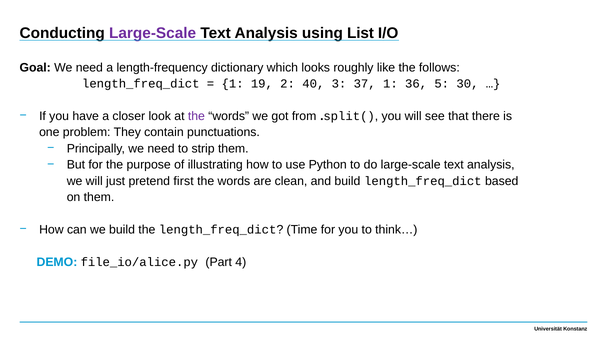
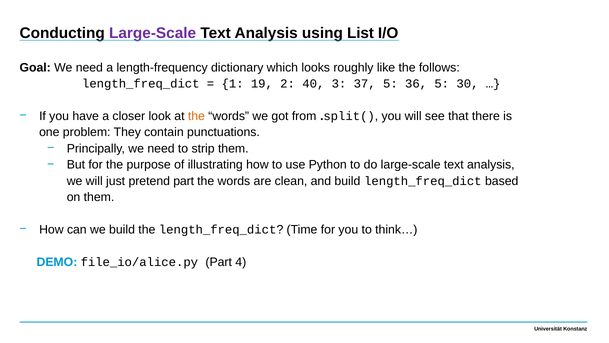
37 1: 1 -> 5 (390, 84)
the colour: purple -> orange (196, 116)
pretend first: first -> part (184, 181)
